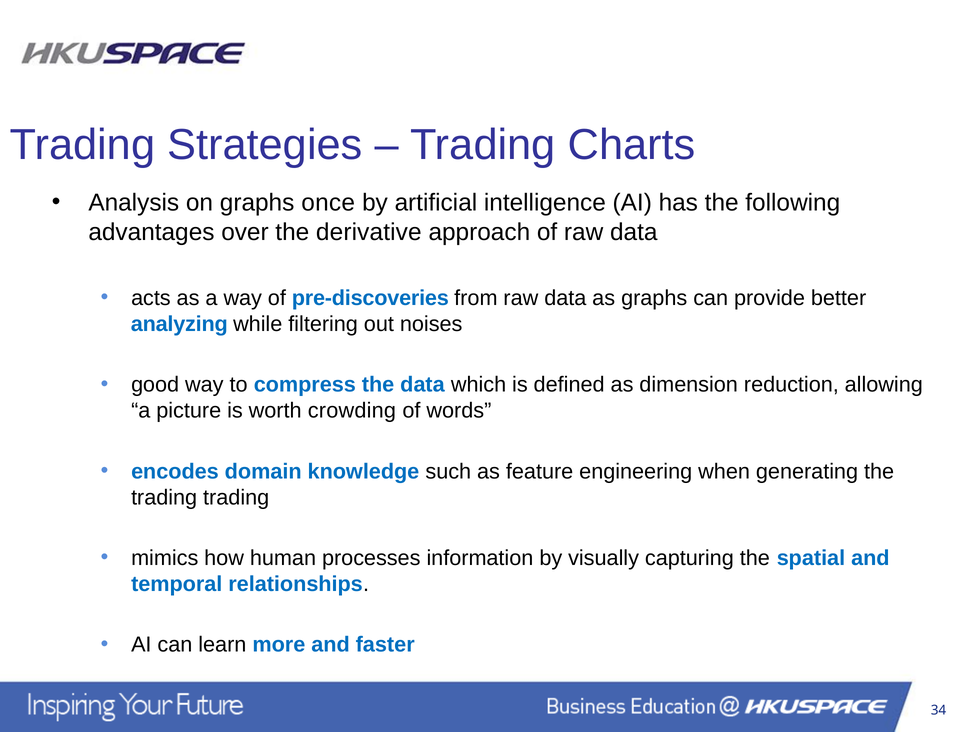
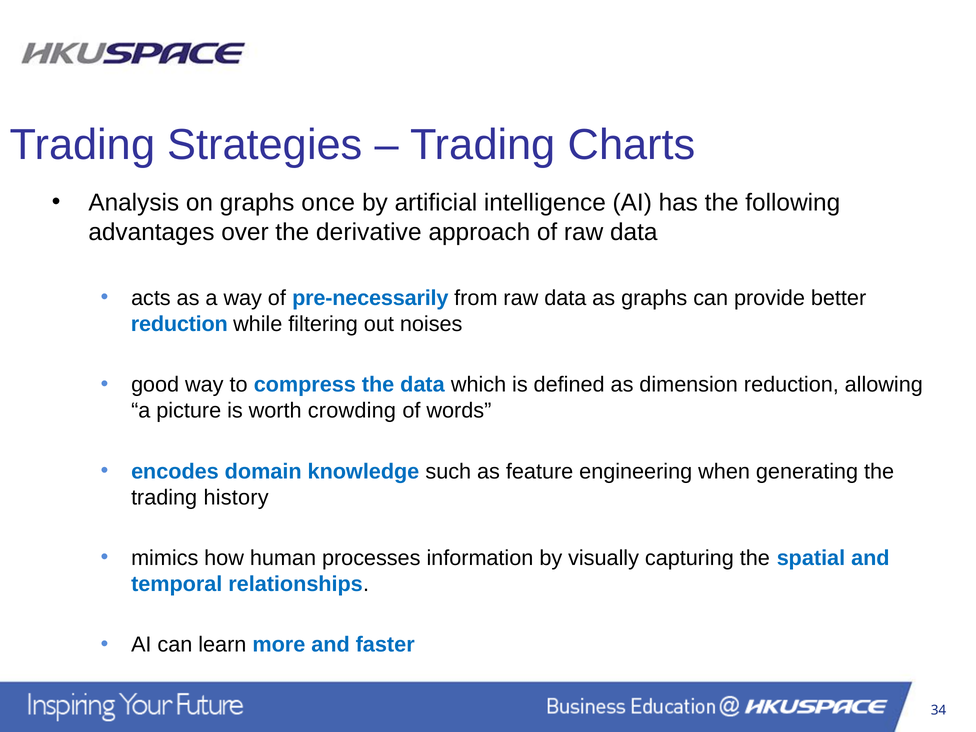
pre-discoveries: pre-discoveries -> pre-necessarily (370, 298)
analyzing: analyzing -> reduction (179, 324)
trading trading: trading -> history (236, 497)
